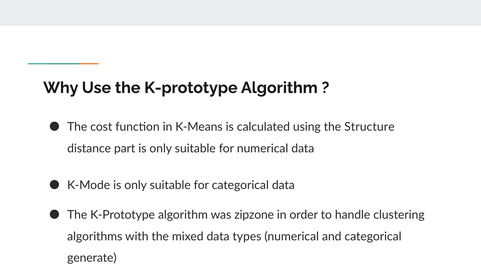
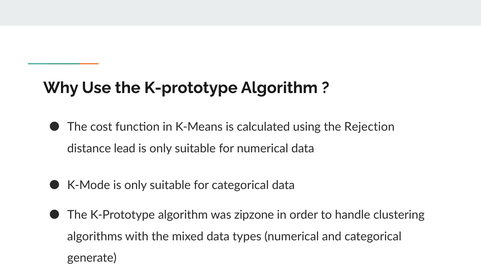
Structure: Structure -> Rejection (369, 127)
part: part -> lead (125, 149)
